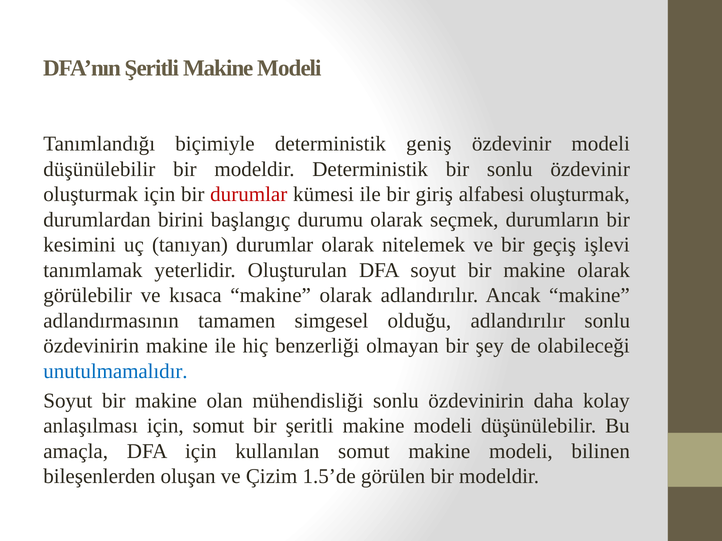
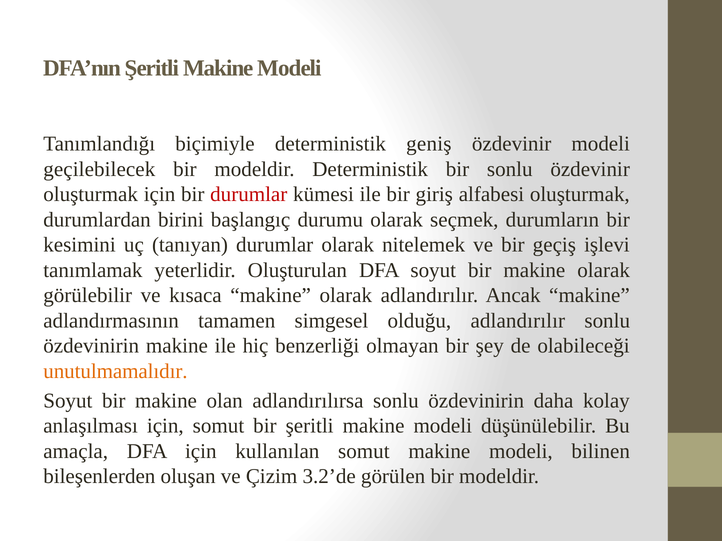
düşünülebilir: düşünülebilir -> geçilebilecek (99, 169)
unutulmamalıdır colour: blue -> orange (115, 372)
mühendisliği: mühendisliği -> adlandırılırsa (308, 401)
1.5’de: 1.5’de -> 3.2’de (329, 477)
